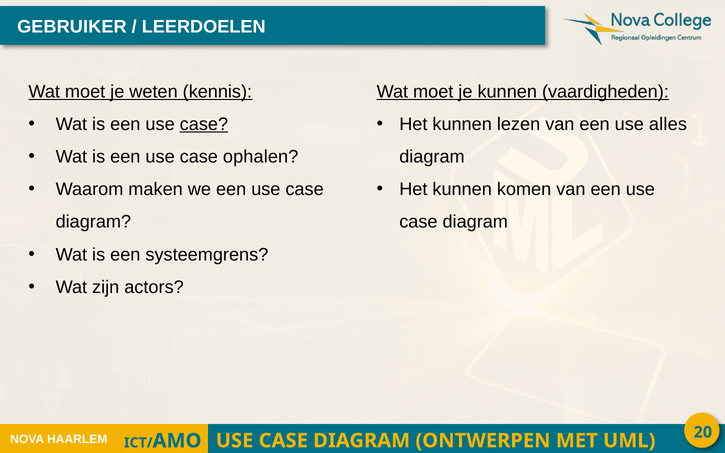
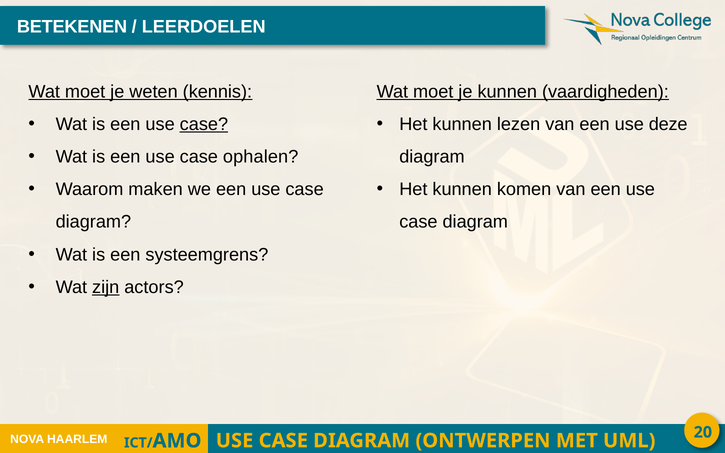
GEBRUIKER: GEBRUIKER -> BETEKENEN (72, 27)
alles: alles -> deze (668, 124)
zijn underline: none -> present (106, 287)
